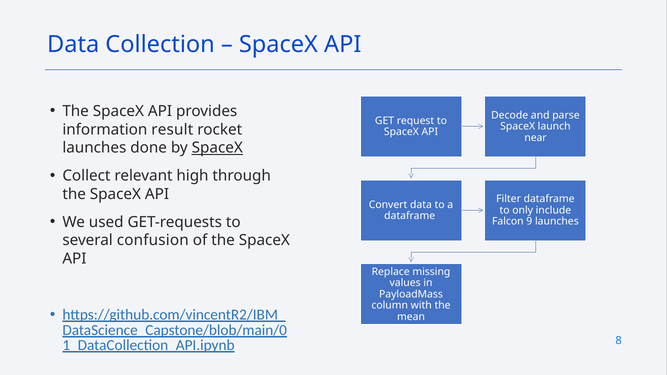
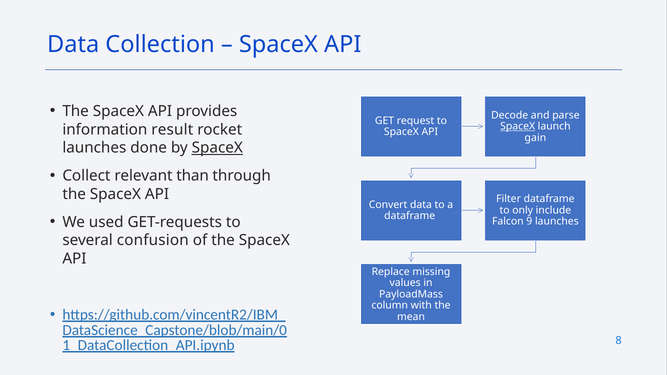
SpaceX underline: none -> present (518, 126)
near: near -> gain (535, 138)
high: high -> than (193, 176)
